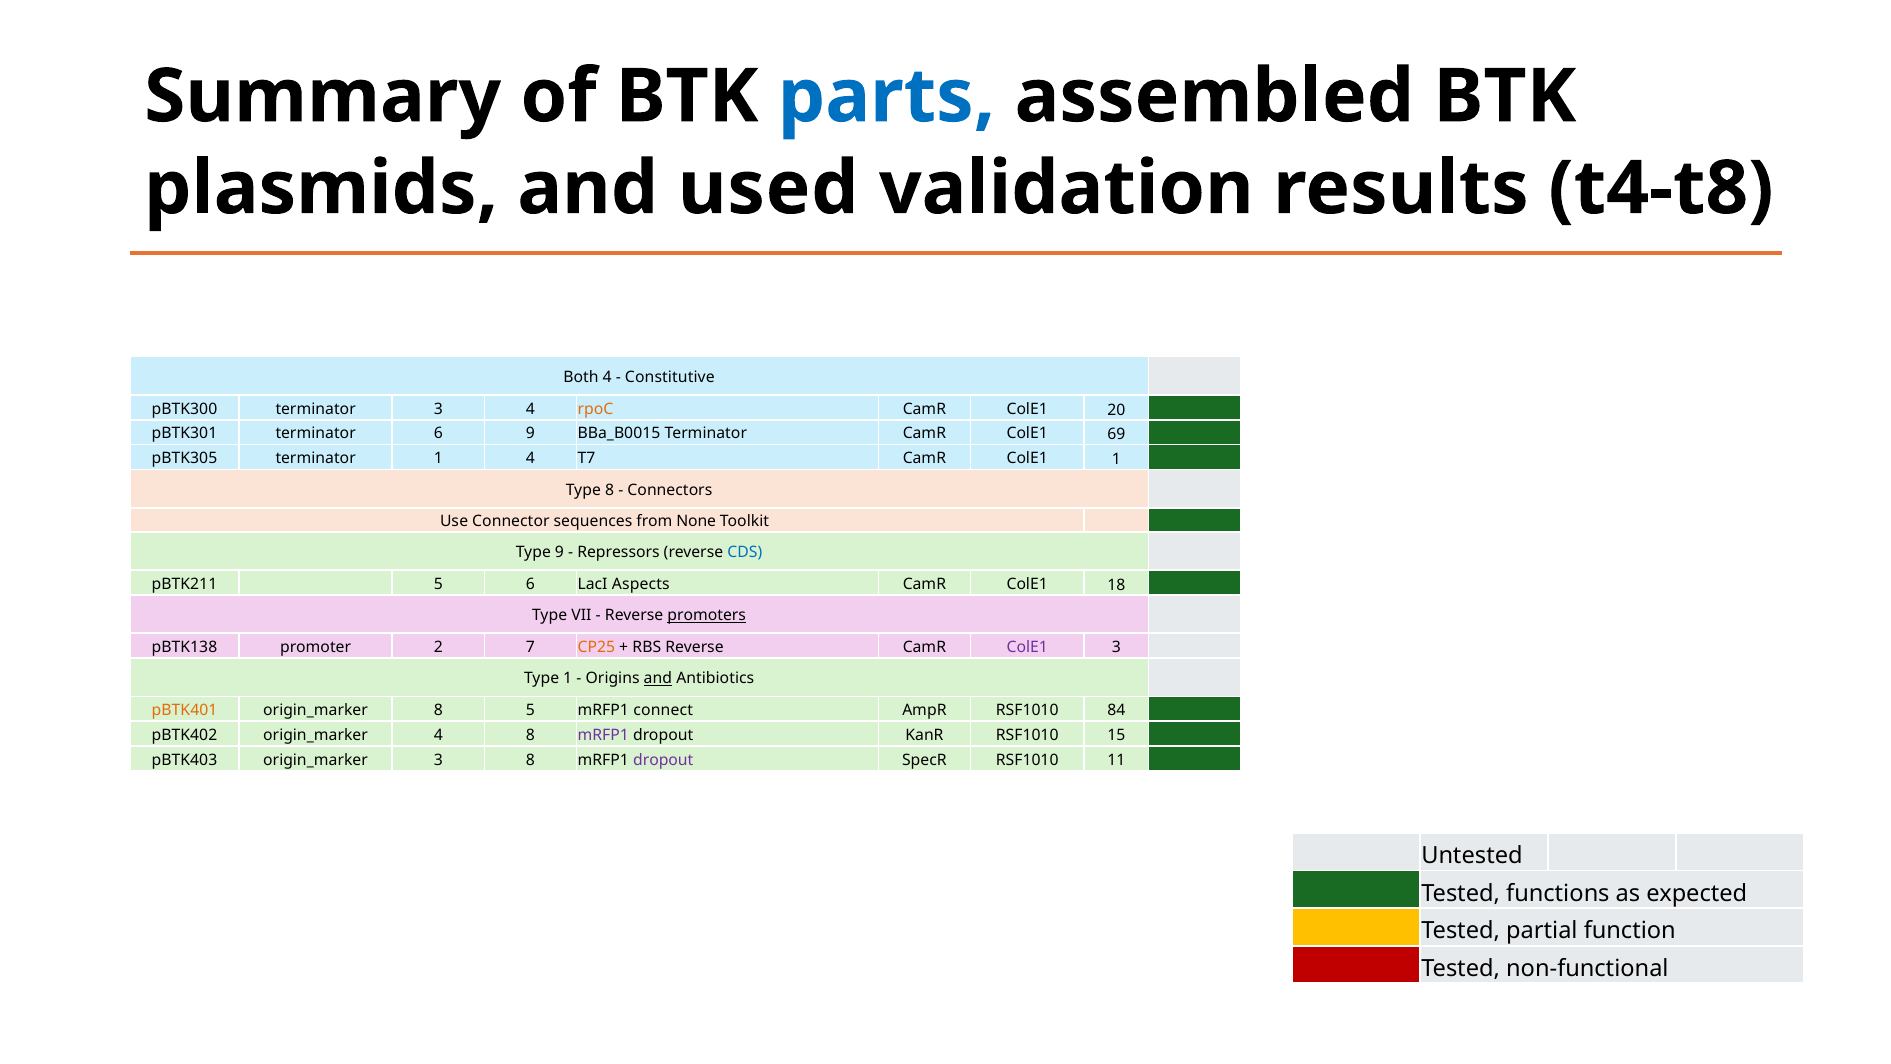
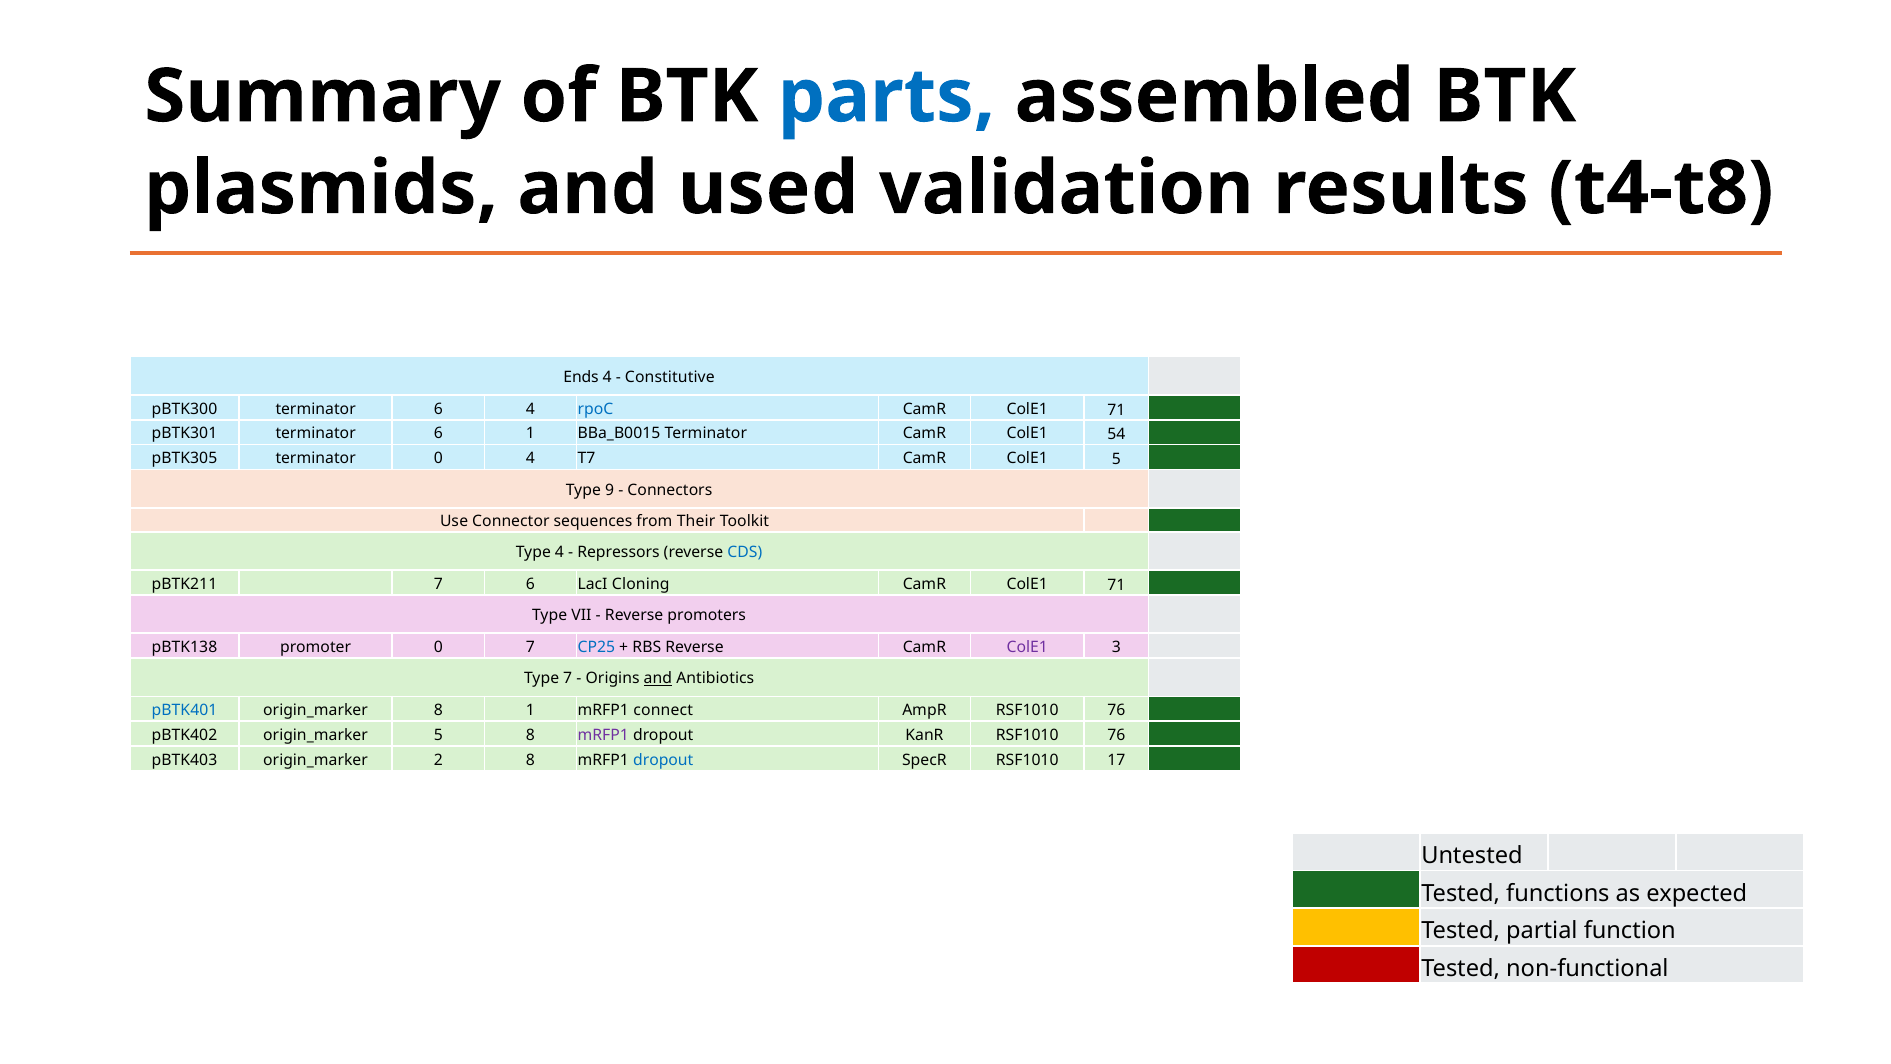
Both: Both -> Ends (581, 377)
pBTK300 terminator 3: 3 -> 6 (438, 409)
rpoC colour: orange -> blue (596, 409)
20: 20 -> 71 (1116, 410)
6 9: 9 -> 1 (530, 434)
69: 69 -> 54 (1116, 435)
terminator 1: 1 -> 0 (438, 458)
ColE1 1: 1 -> 5 (1116, 459)
Type 8: 8 -> 9 (610, 490)
None: None -> Their (696, 521)
Type 9: 9 -> 4 (559, 552)
pBTK211 5: 5 -> 7 (438, 584)
Aspects: Aspects -> Cloning (641, 584)
18: 18 -> 71 (1116, 585)
promoters underline: present -> none (707, 615)
promoter 2: 2 -> 0 (438, 647)
CP25 colour: orange -> blue (596, 647)
Type 1: 1 -> 7 (568, 679)
pBTK401 colour: orange -> blue (185, 710)
8 5: 5 -> 1 (530, 710)
AmpR RSF1010 84: 84 -> 76 (1116, 710)
4: 4 -> 5 (438, 735)
KanR RSF1010 15: 15 -> 76 (1116, 735)
3: 3 -> 2 (438, 760)
dropout colour: purple -> blue (663, 760)
11: 11 -> 17 (1116, 760)
